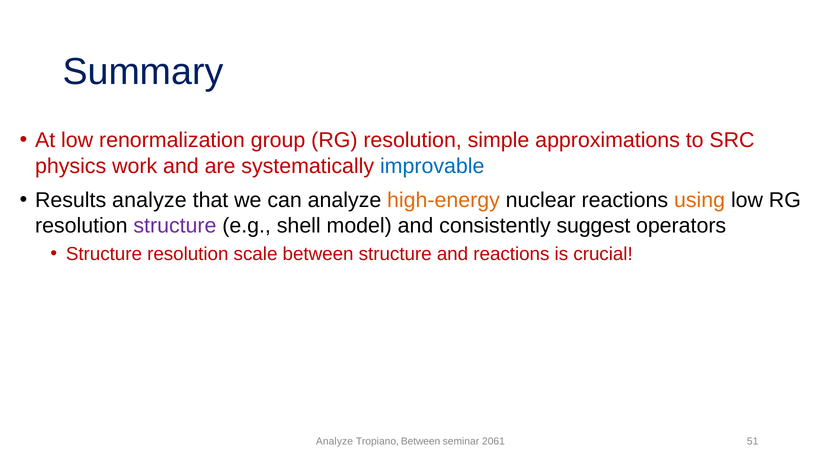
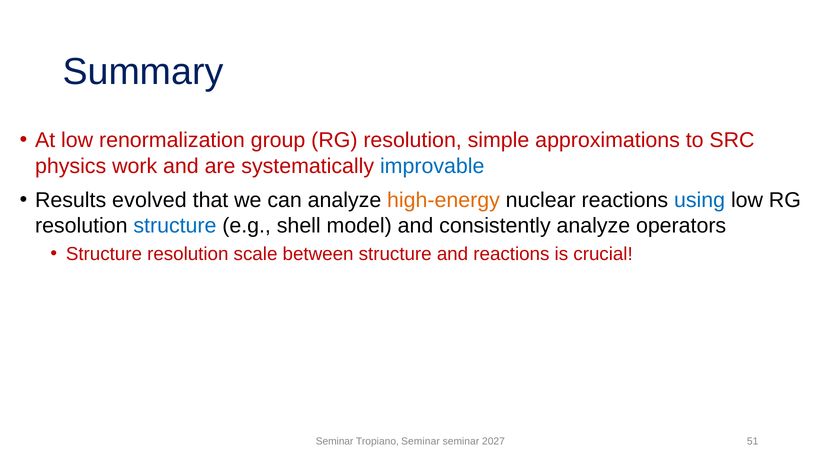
Results analyze: analyze -> evolved (149, 200)
using colour: orange -> blue (700, 200)
structure colour: purple -> blue (175, 226)
consistently suggest: suggest -> analyze (593, 226)
Analyze: Analyze -> Seminar (335, 441)
Tropiano Between: Between -> Seminar (420, 441)
2061: 2061 -> 2027 (493, 441)
